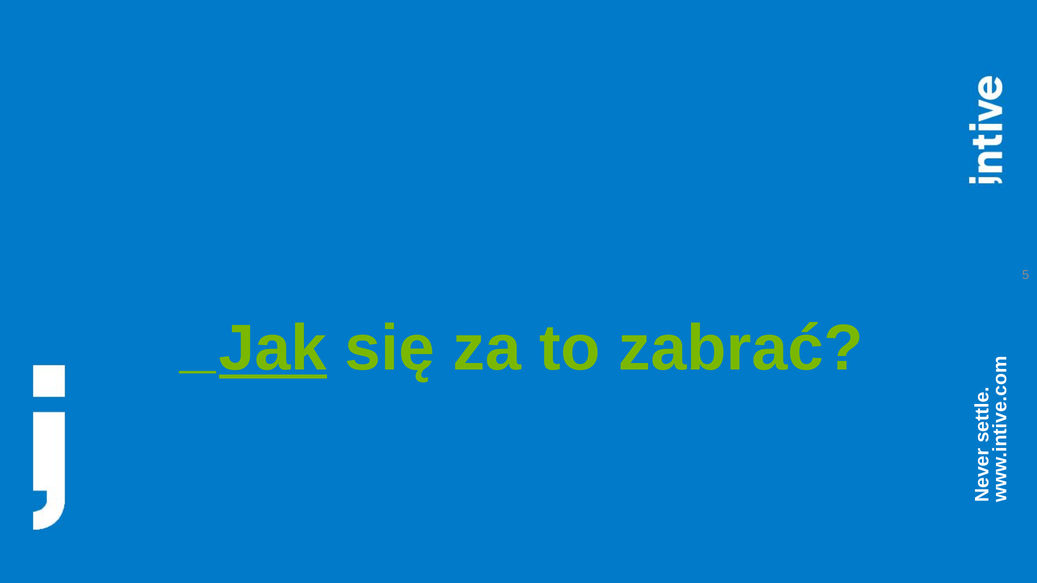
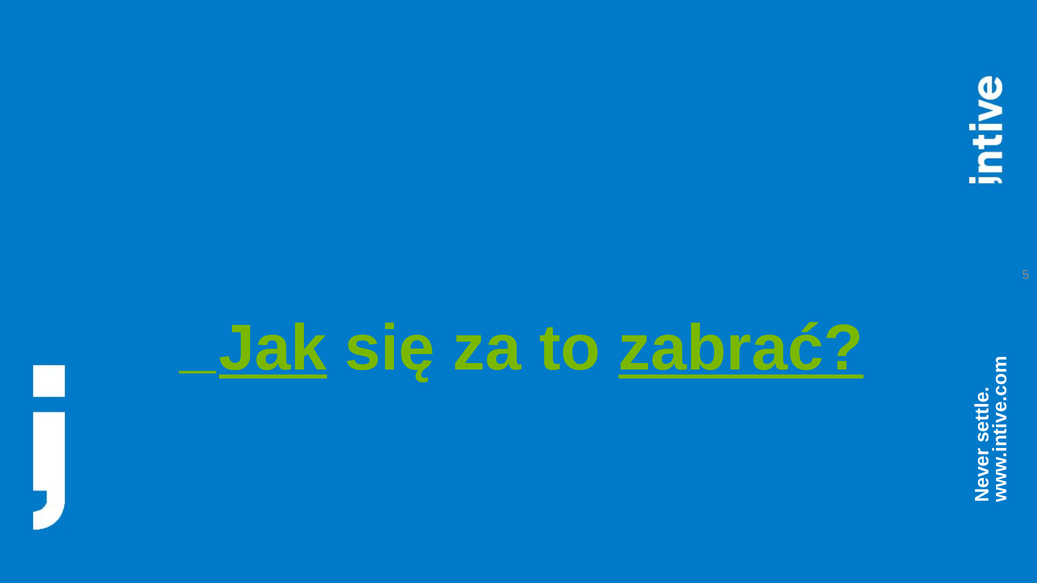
zabrać underline: none -> present (741, 349)
